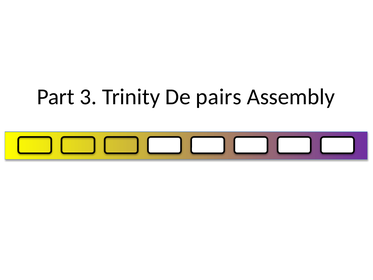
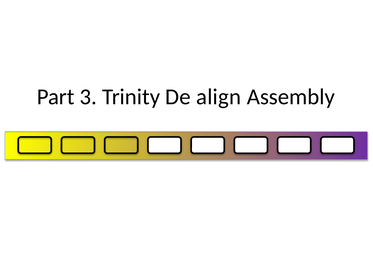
pairs: pairs -> align (219, 97)
